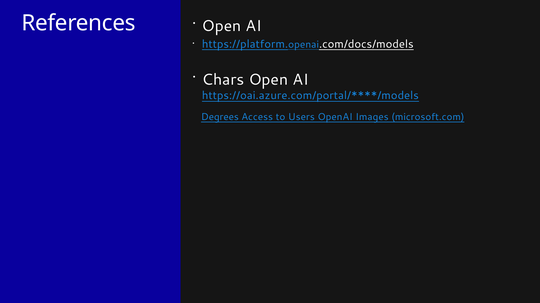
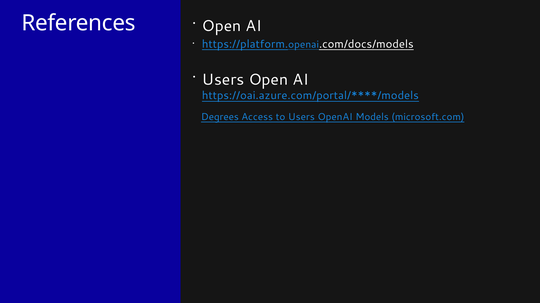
Chars: Chars -> Users (223, 80)
Images: Images -> Models (372, 117)
